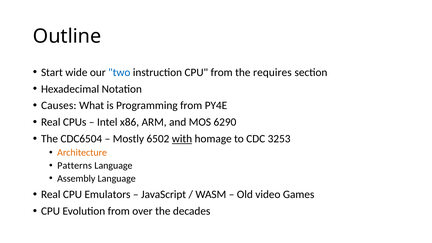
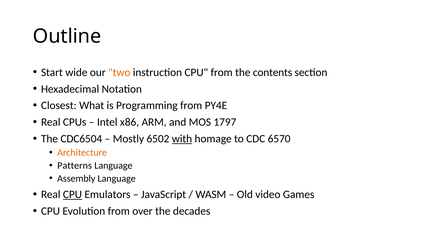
two colour: blue -> orange (119, 72)
requires: requires -> contents (273, 72)
Causes: Causes -> Closest (59, 106)
6290: 6290 -> 1797 (225, 122)
3253: 3253 -> 6570 (279, 139)
CPU underline: none -> present (72, 194)
